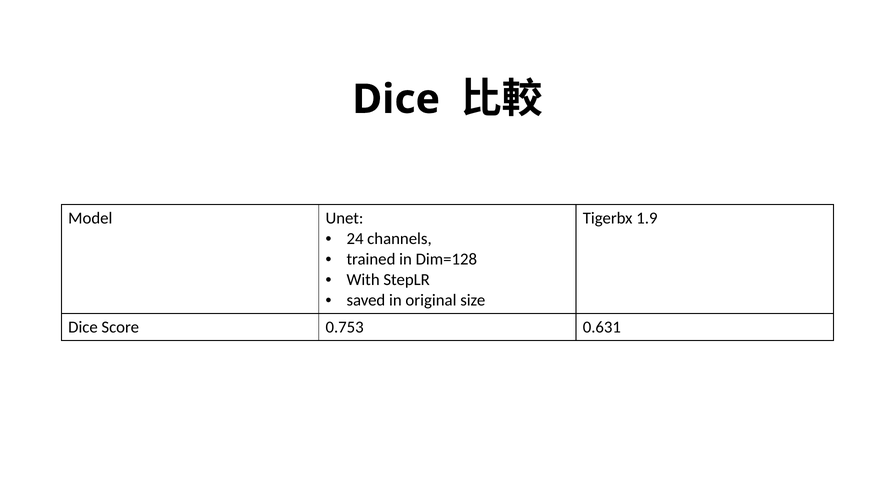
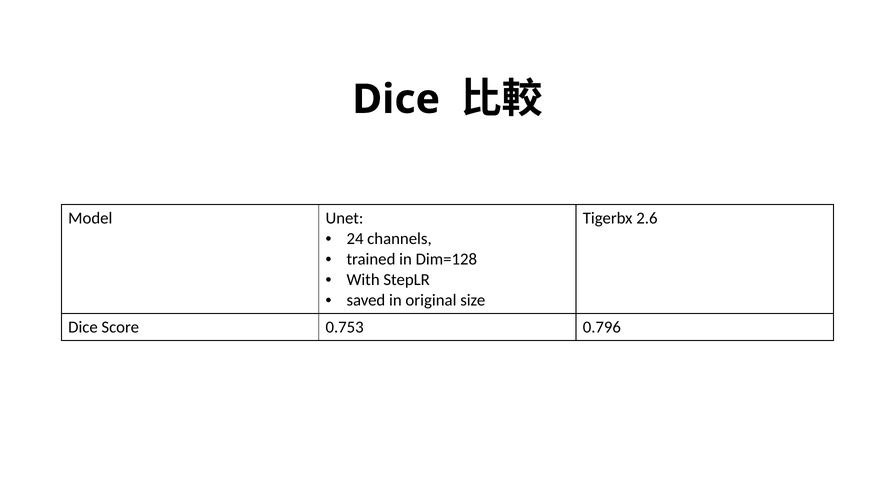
1.9: 1.9 -> 2.6 (647, 218)
0.631: 0.631 -> 0.796 (602, 327)
